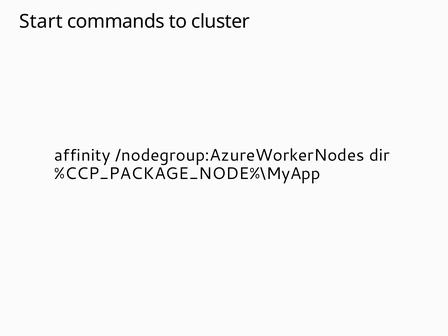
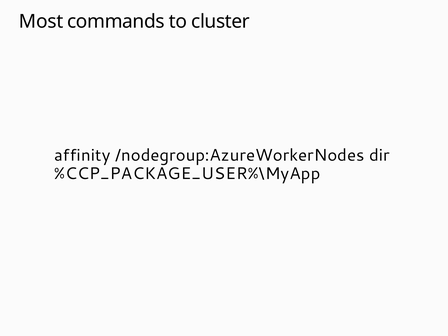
Start: Start -> Most (41, 21)
%CCP_PACKAGE_NODE%\MyApp: %CCP_PACKAGE_NODE%\MyApp -> %CCP_PACKAGE_USER%\MyApp (187, 174)
